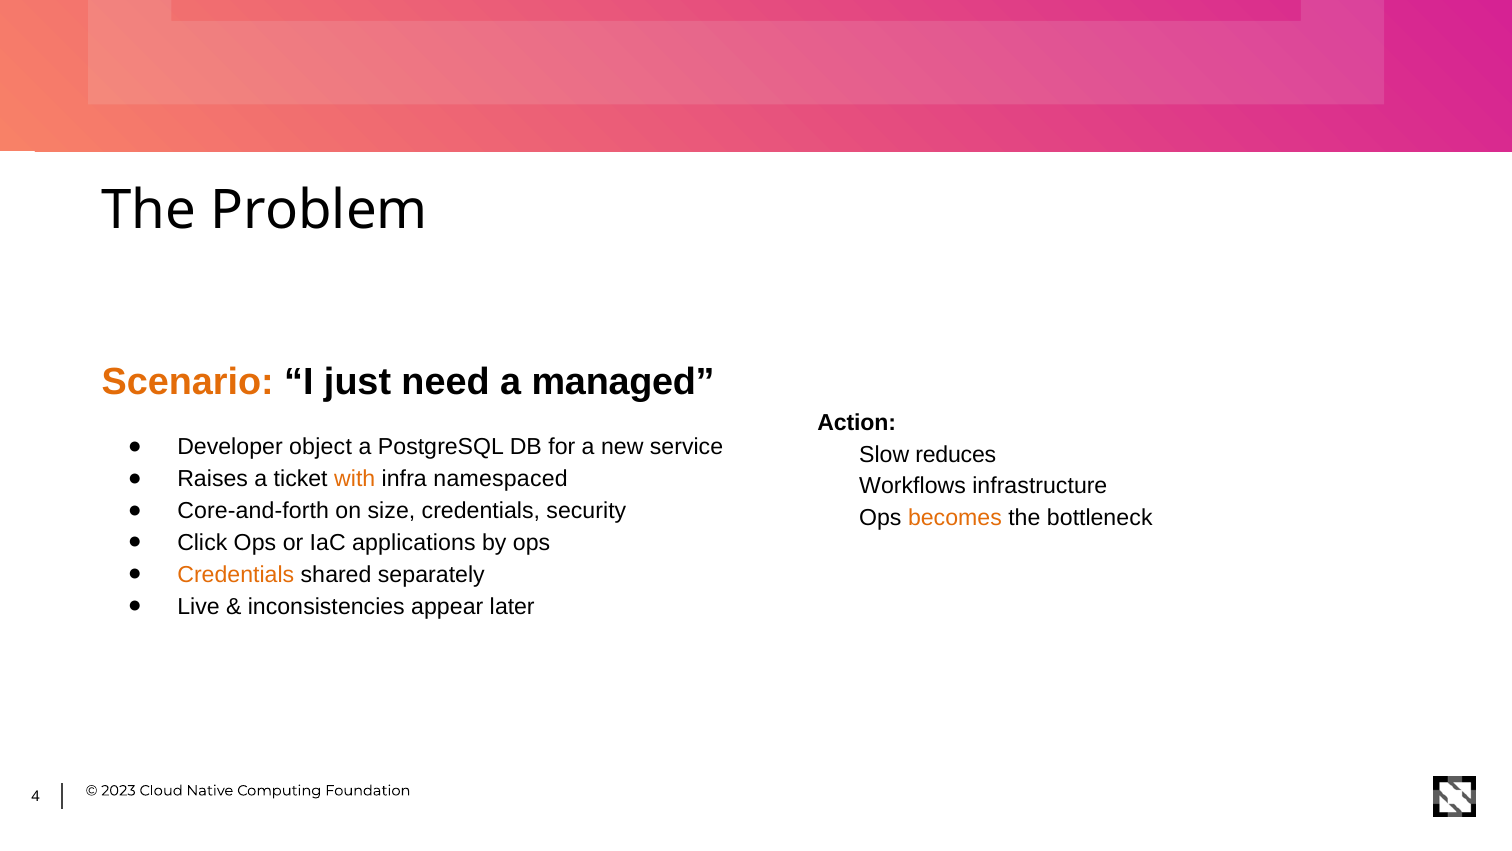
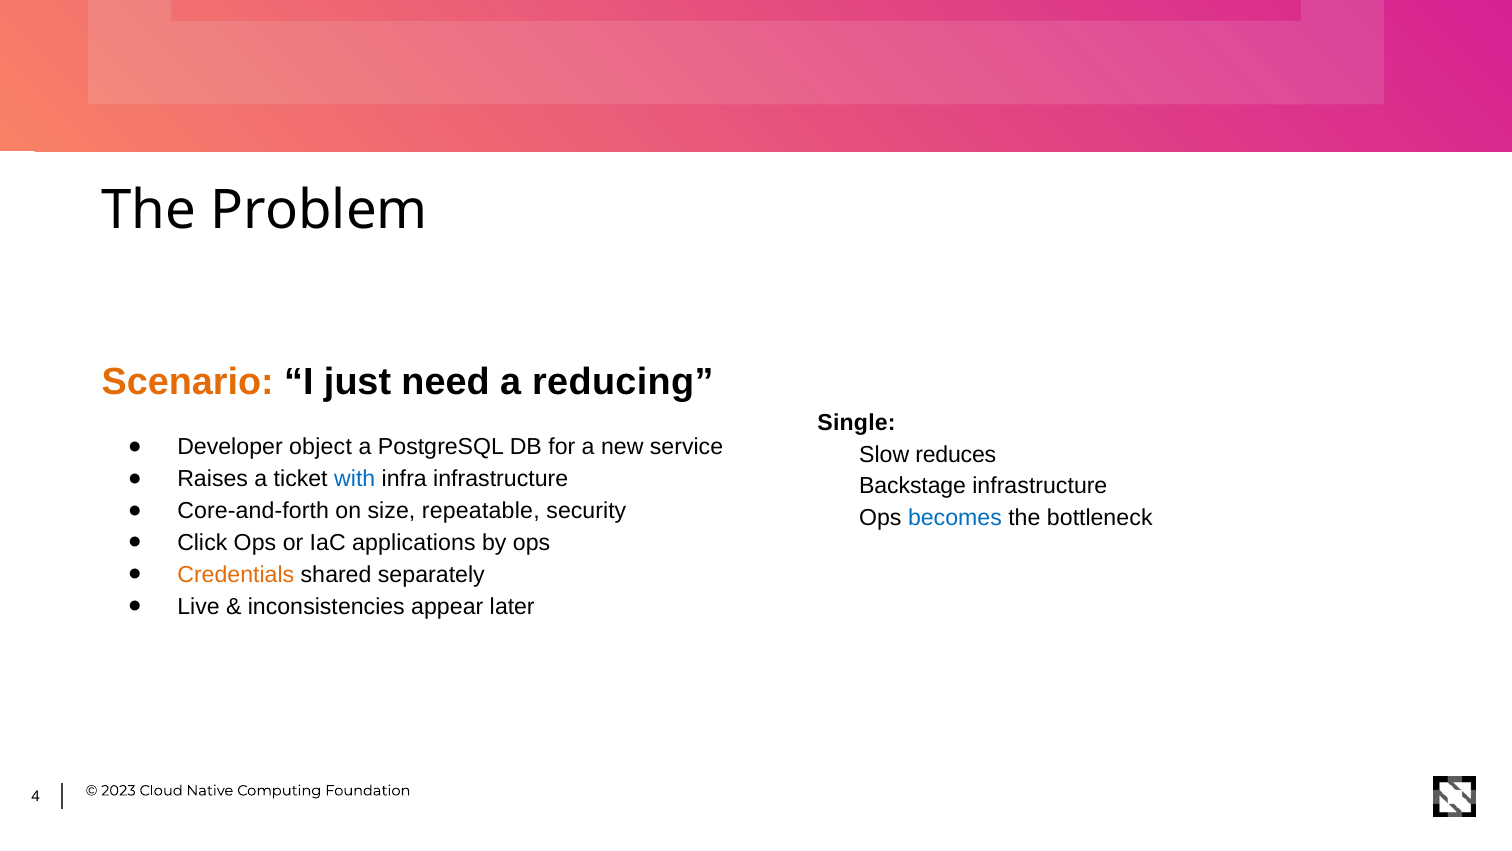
managed: managed -> reducing (623, 382)
Action: Action -> Single (857, 422)
with colour: orange -> blue (355, 479)
infra namespaced: namespaced -> infrastructure (501, 479)
Workflows: Workflows -> Backstage (913, 486)
size credentials: credentials -> repeatable (481, 511)
becomes colour: orange -> blue (955, 518)
